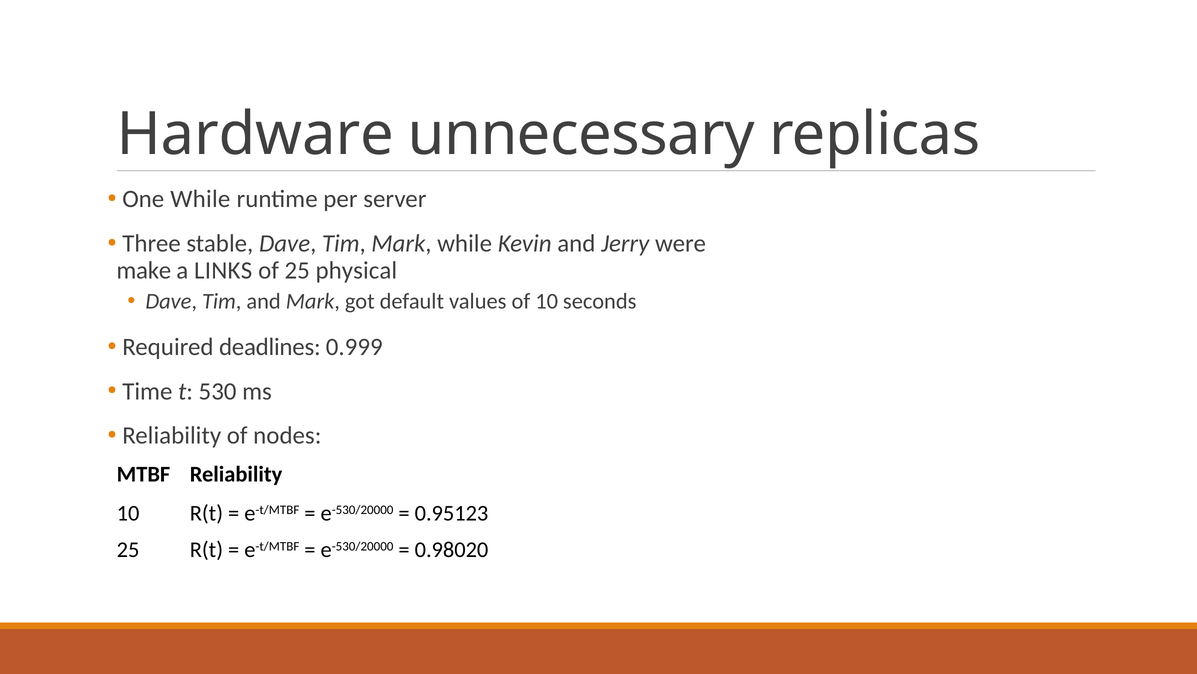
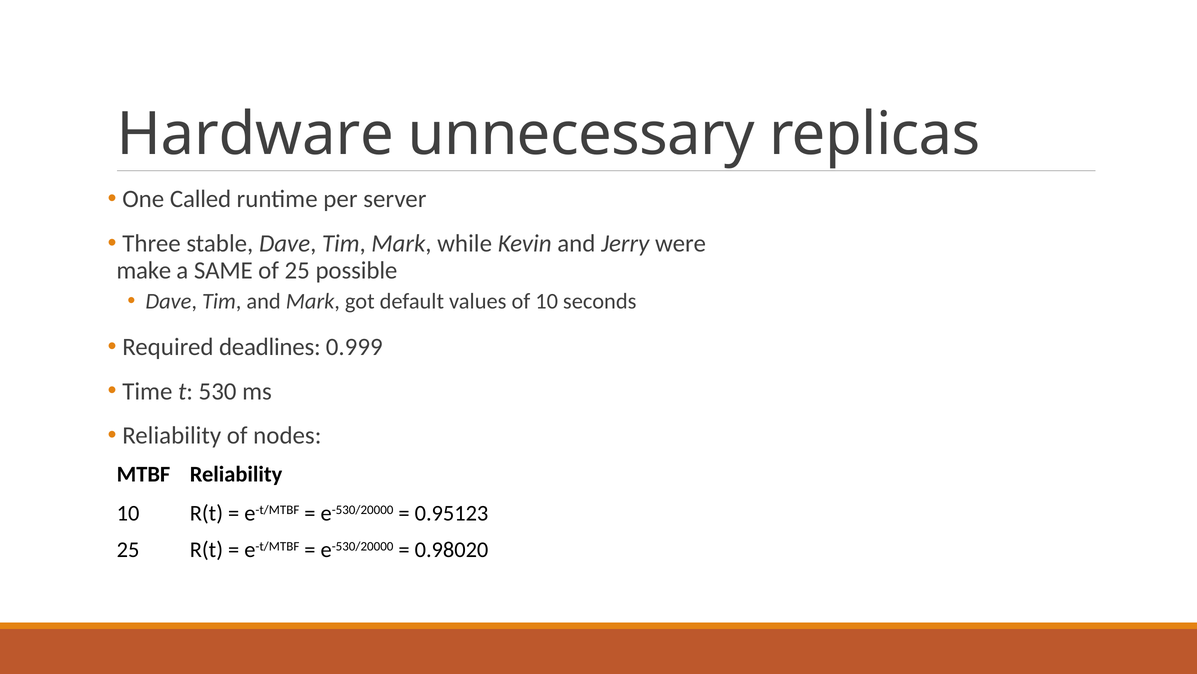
One While: While -> Called (201, 199)
LINKS: LINKS -> SAME (223, 270)
physical: physical -> possible (356, 270)
